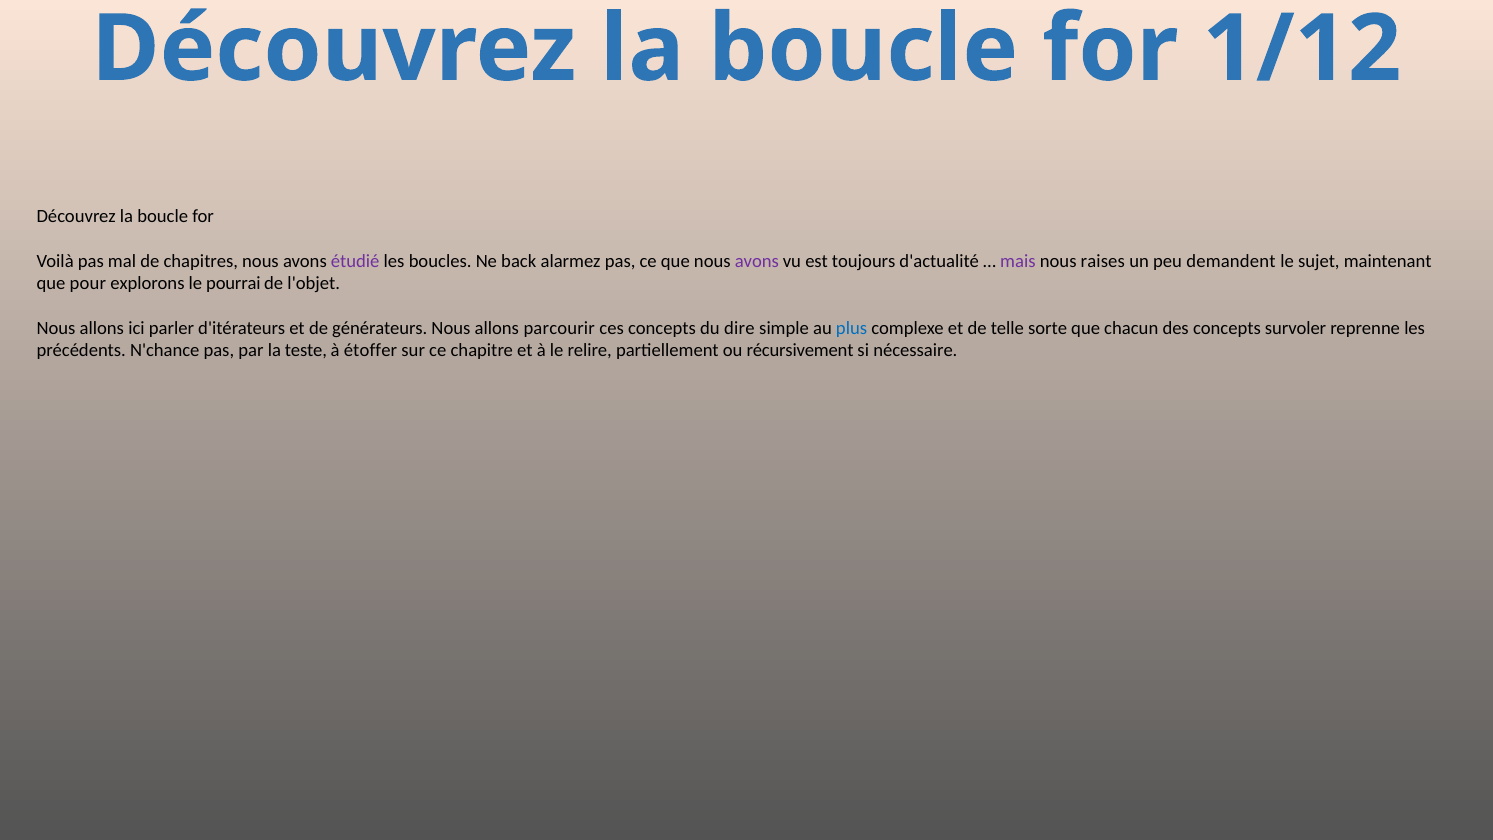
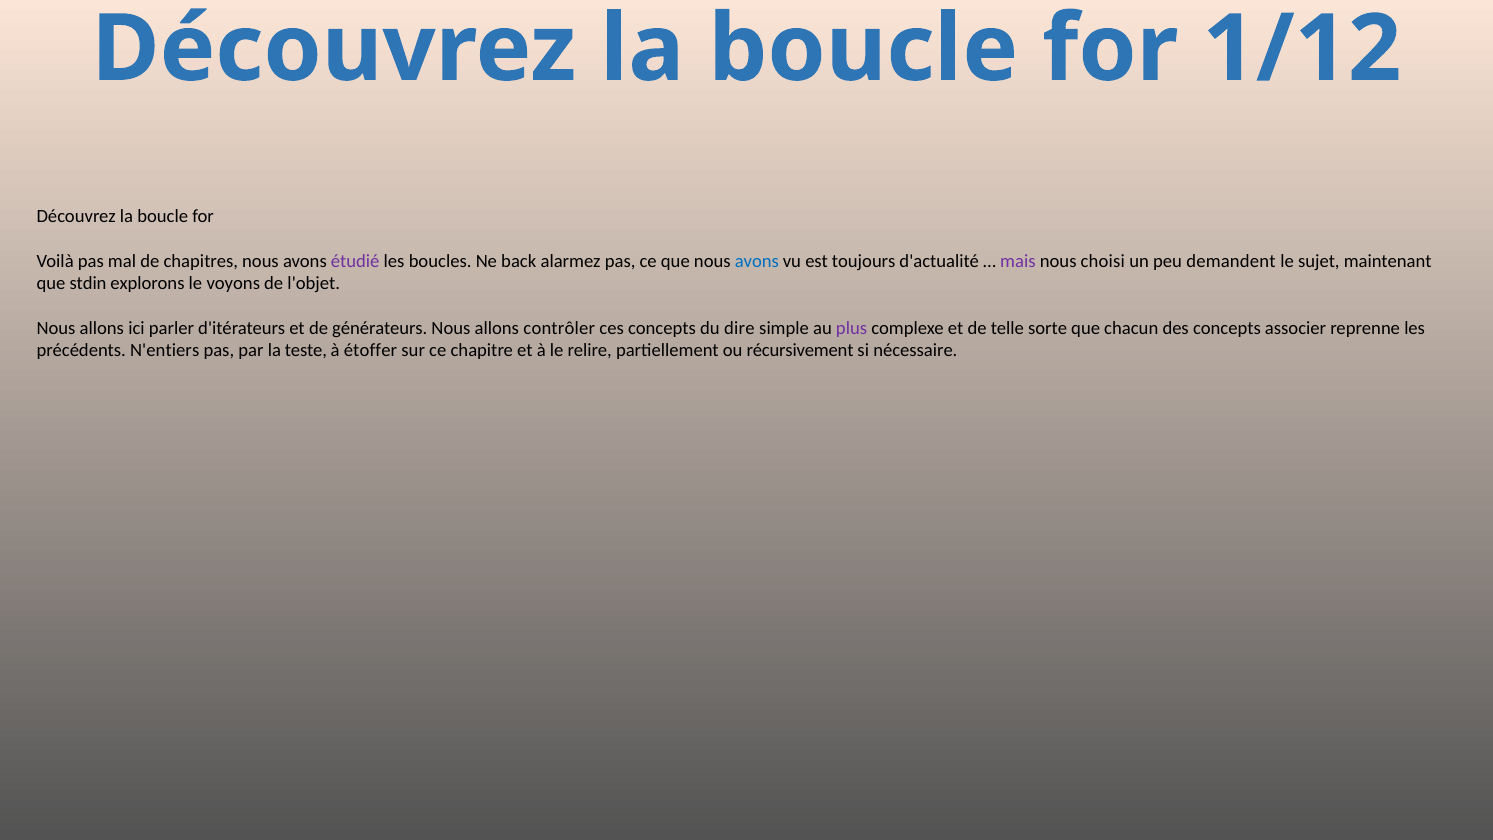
avons colour: purple -> blue (757, 261)
raises: raises -> choisi (1103, 261)
pour: pour -> stdin (88, 284)
pourrai: pourrai -> voyons (233, 284)
parcourir: parcourir -> contrôler (559, 328)
plus colour: blue -> purple (852, 328)
survoler: survoler -> associer (1296, 328)
N'chance: N'chance -> N'entiers (165, 351)
